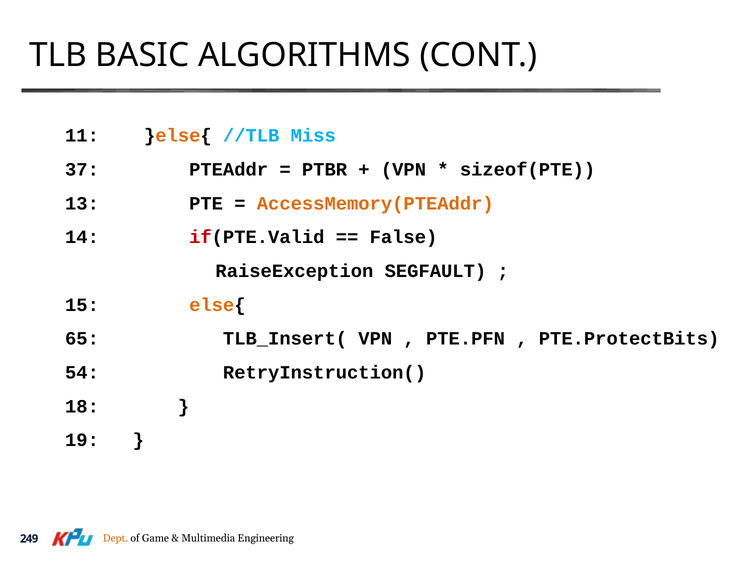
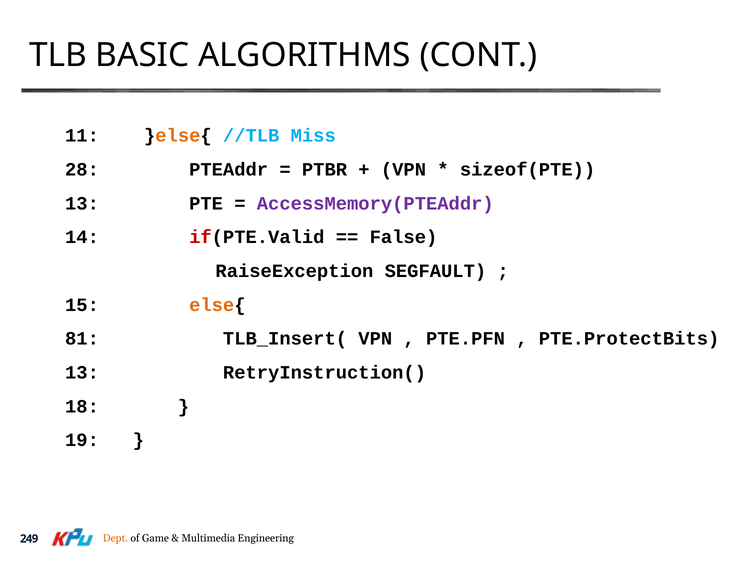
37: 37 -> 28 (82, 169)
AccessMemory(PTEAddr colour: orange -> purple (375, 203)
65: 65 -> 81 (82, 339)
54: 54 -> 13 (82, 373)
